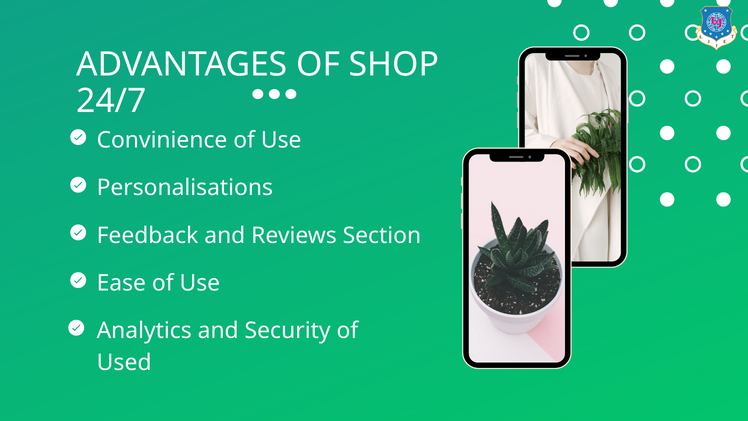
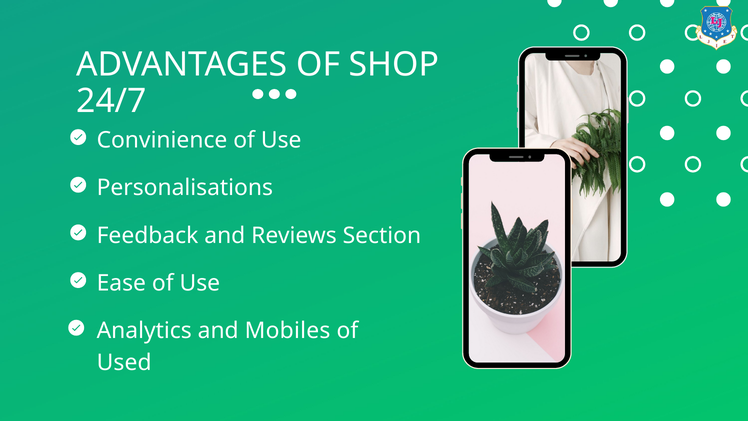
Security: Security -> Mobiles (288, 331)
